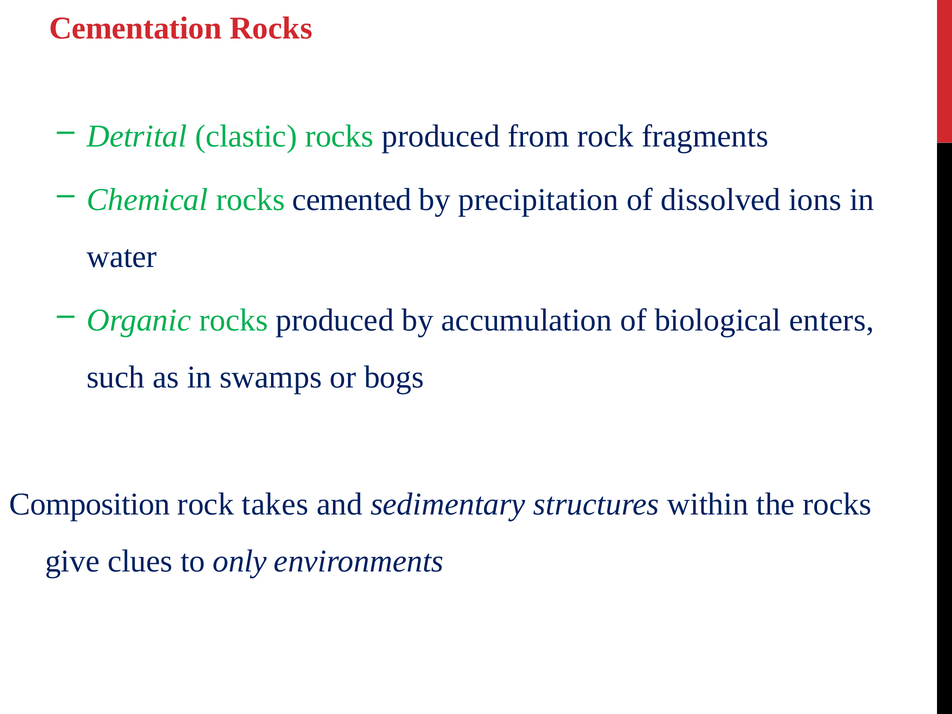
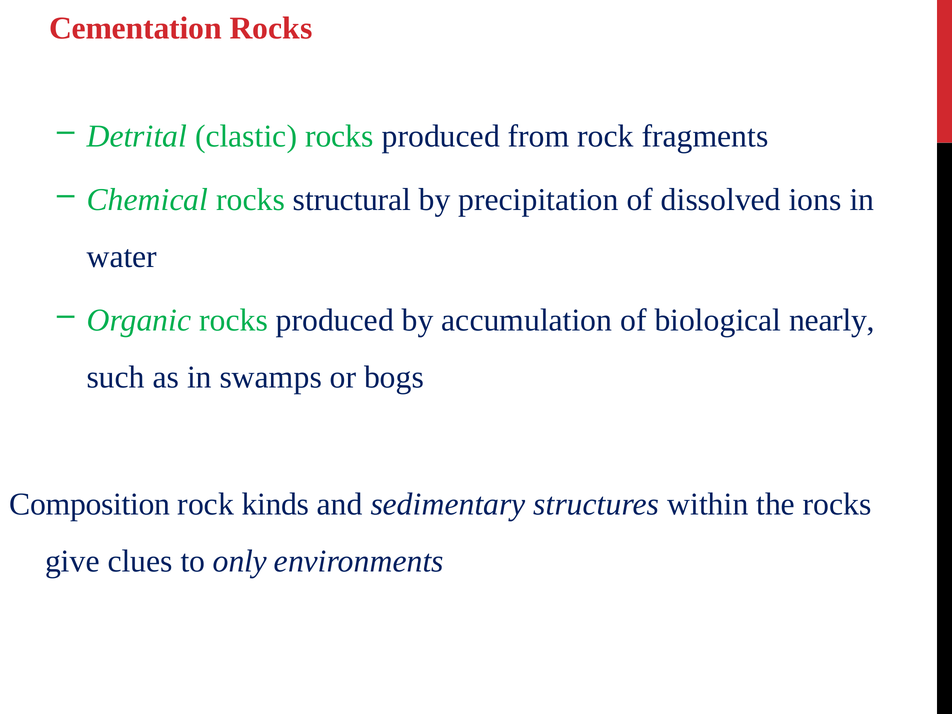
cemented: cemented -> structural (352, 200)
enters: enters -> nearly (832, 320)
takes: takes -> kinds (275, 504)
